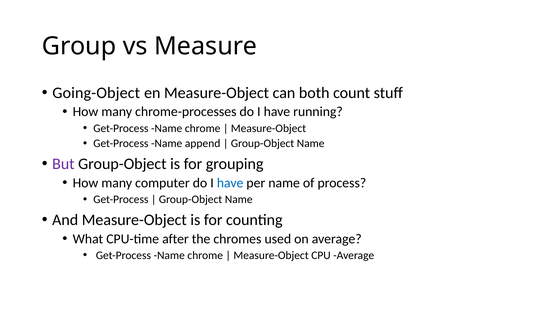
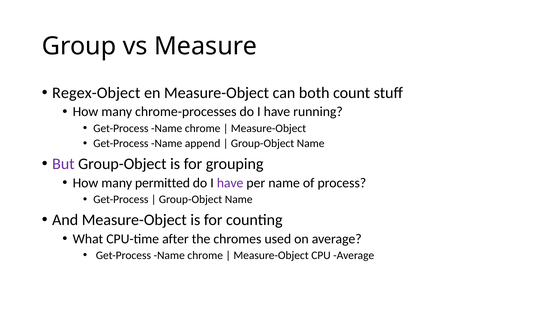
Going-Object: Going-Object -> Regex-Object (96, 93)
computer: computer -> permitted (163, 183)
have colour: blue -> purple (230, 183)
